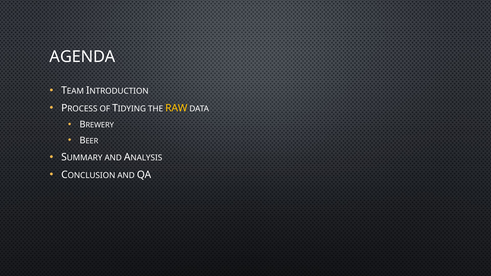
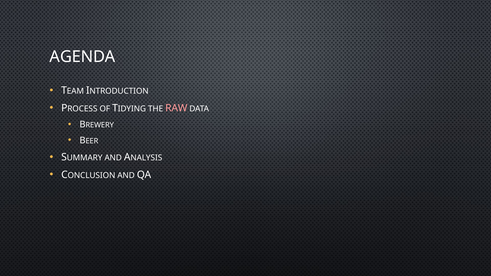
RAW colour: yellow -> pink (176, 108)
